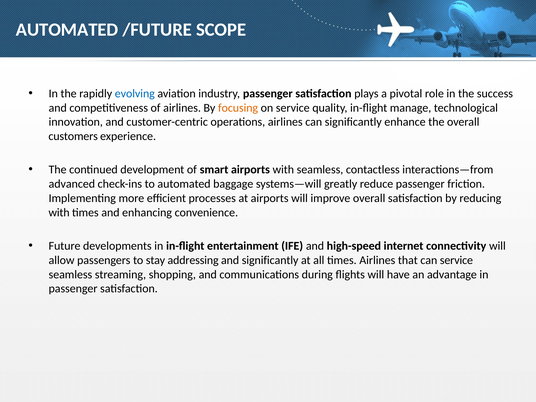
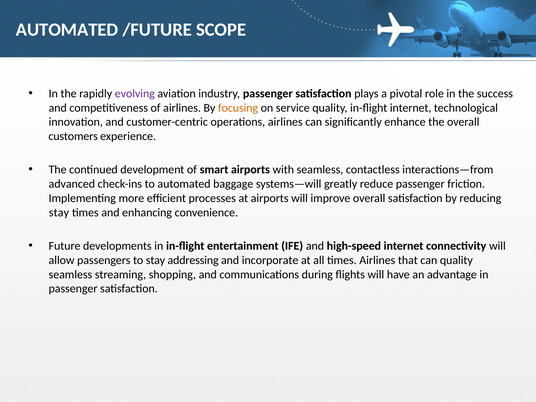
evolving colour: blue -> purple (135, 93)
in-flight manage: manage -> internet (411, 108)
with: with -> stay (59, 213)
and significantly: significantly -> incorporate (270, 260)
can service: service -> quality (456, 260)
